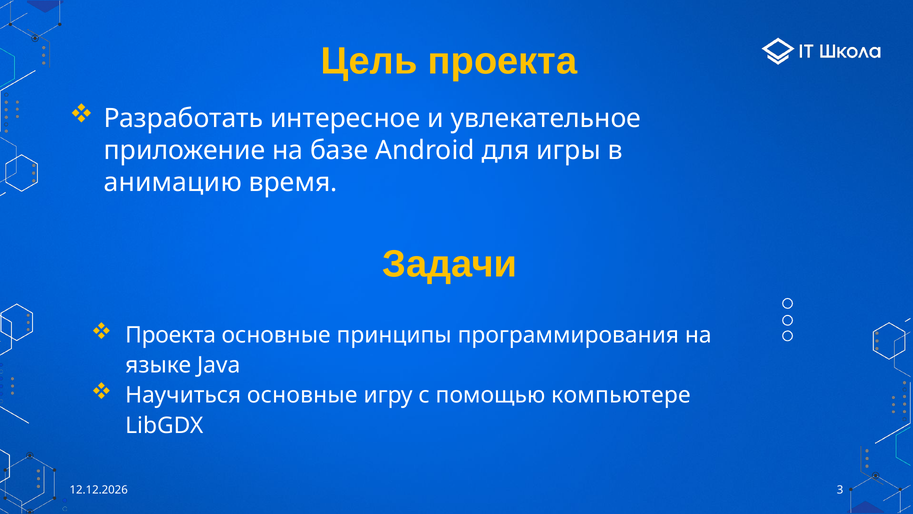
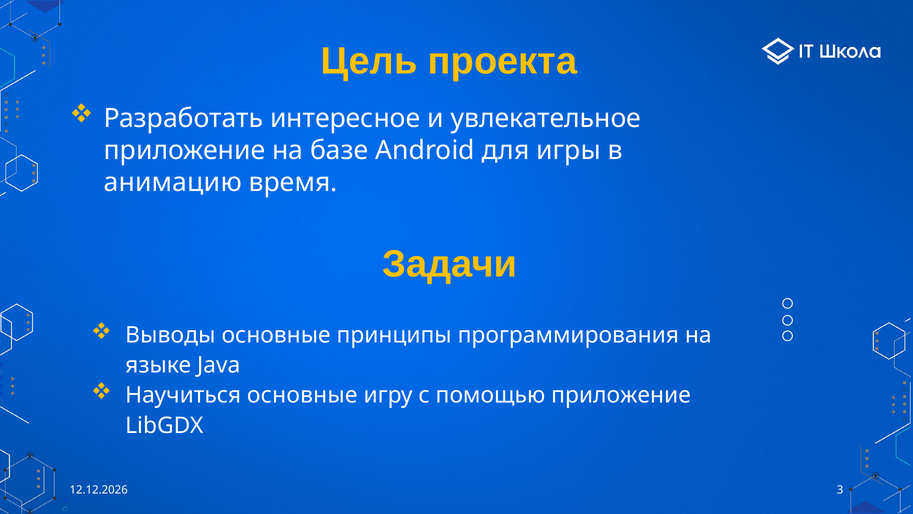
Проекта: Проекта -> Выводы (170, 335)
помощью компьютере: компьютере -> приложение (621, 395)
